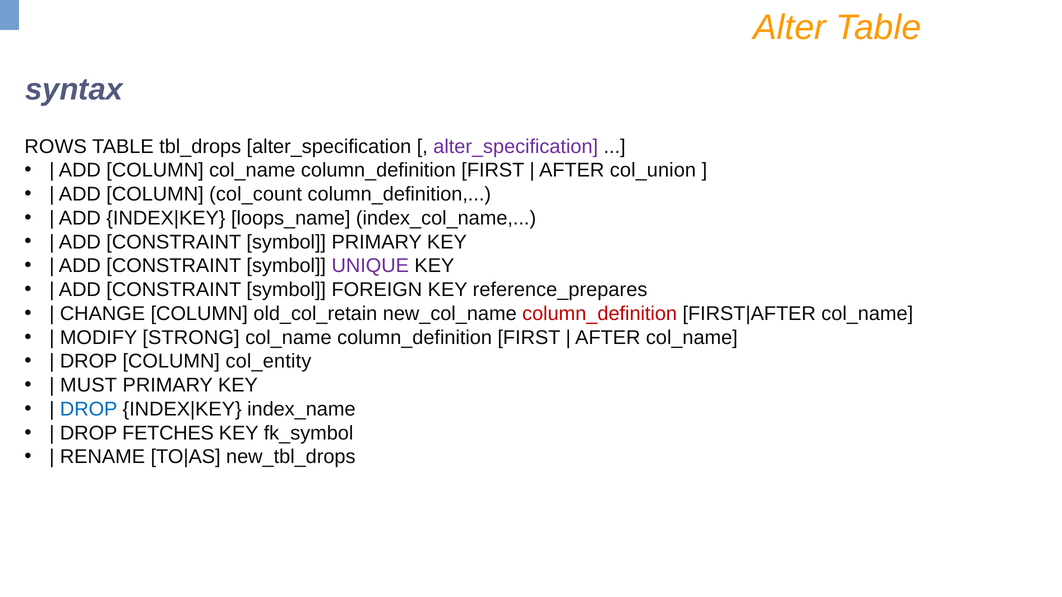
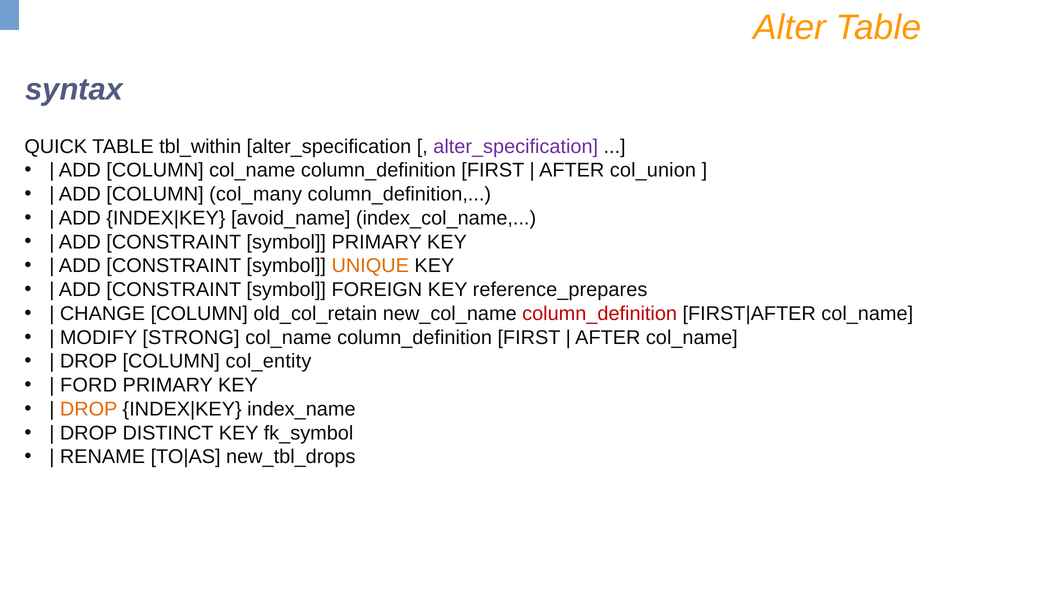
ROWS: ROWS -> QUICK (56, 147)
tbl_drops: tbl_drops -> tbl_within (200, 147)
col_count: col_count -> col_many (256, 194)
loops_name: loops_name -> avoid_name (291, 218)
UNIQUE colour: purple -> orange (370, 266)
MUST: MUST -> FORD (89, 385)
DROP colour: blue -> orange (89, 409)
FETCHES: FETCHES -> DISTINCT (168, 433)
